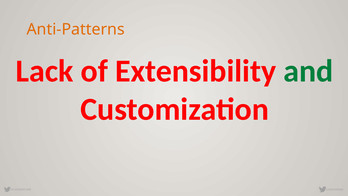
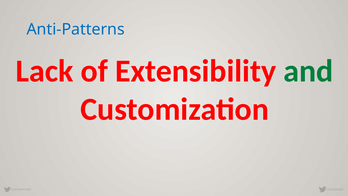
Anti-Patterns colour: orange -> blue (76, 29)
